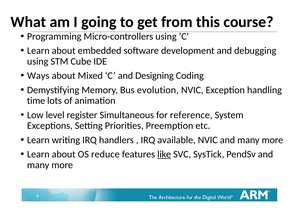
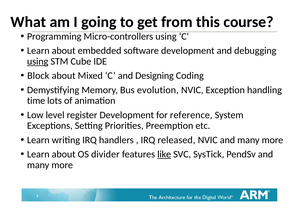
using underline: none -> present (38, 61)
Ways: Ways -> Block (38, 76)
register Simultaneous: Simultaneous -> Development (127, 115)
available: available -> released (176, 140)
reduce: reduce -> divider (105, 154)
